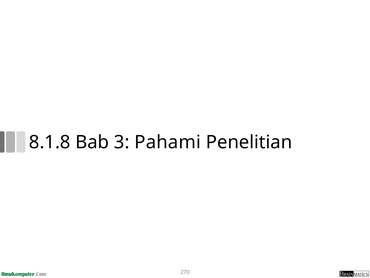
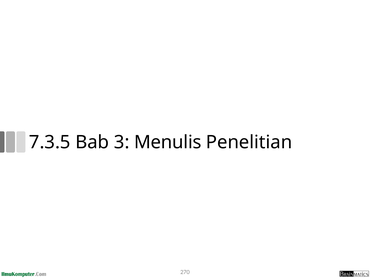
8.1.8: 8.1.8 -> 7.3.5 (50, 142)
Pahami: Pahami -> Menulis (168, 142)
